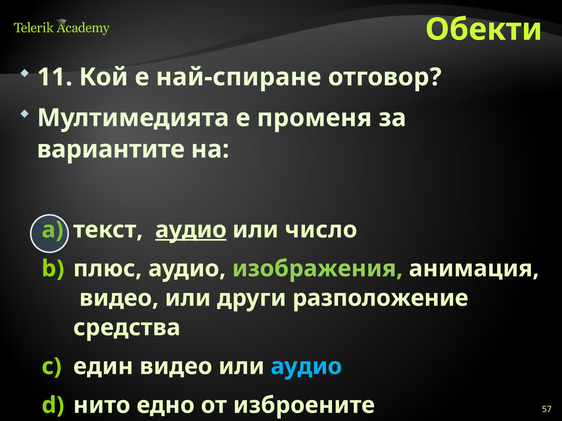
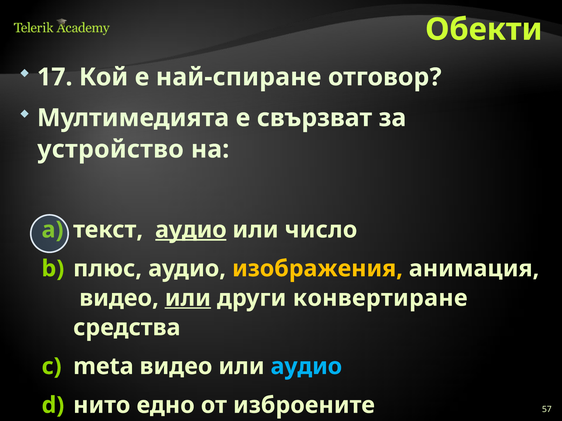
11: 11 -> 17 (55, 77)
променя: променя -> свързват (314, 118)
вариантите: вариантите -> устройство (111, 149)
изображения colour: light green -> yellow (317, 269)
или underline: none -> present (188, 298)
разположение: разположение -> конвертиране (380, 298)
един: един -> meta (103, 367)
